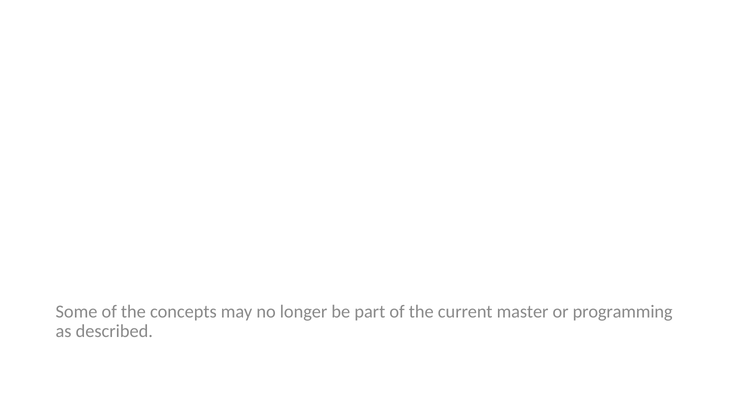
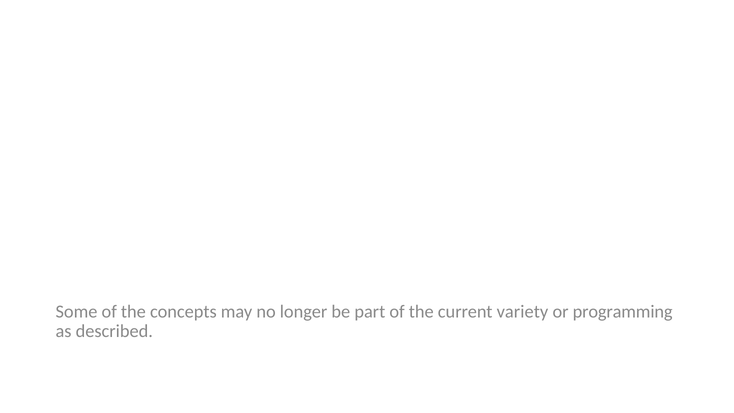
master: master -> variety (522, 311)
